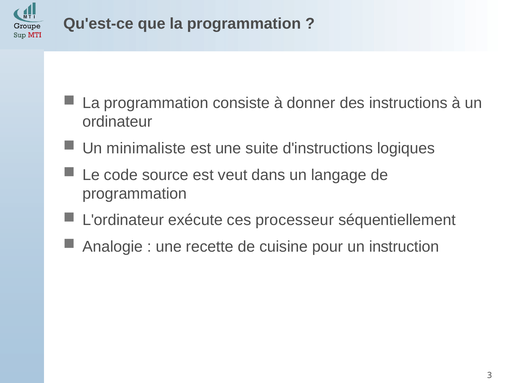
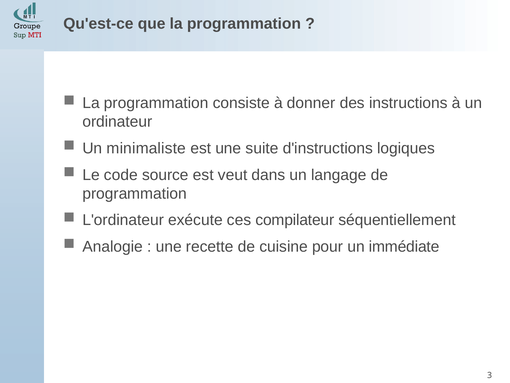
processeur: processeur -> compilateur (295, 220)
instruction: instruction -> immédiate (404, 246)
